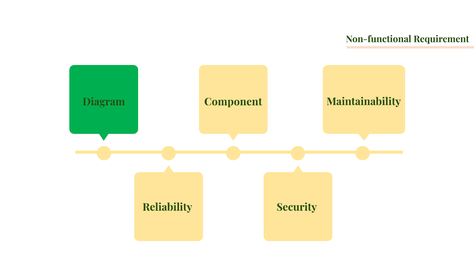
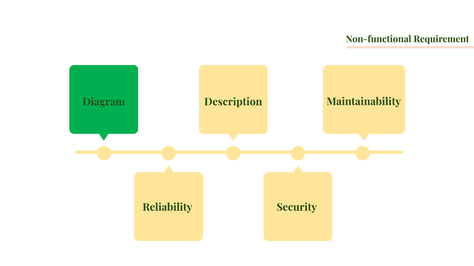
Component: Component -> Description (233, 102)
